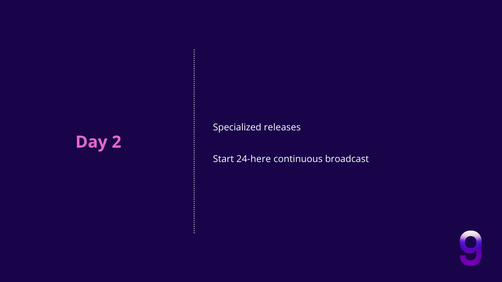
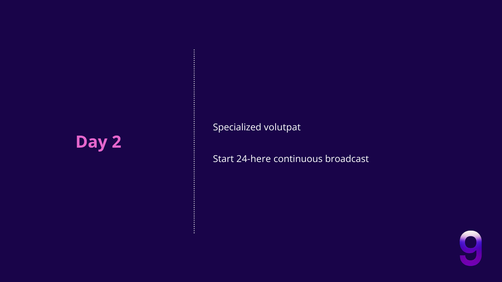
releases: releases -> volutpat (282, 128)
